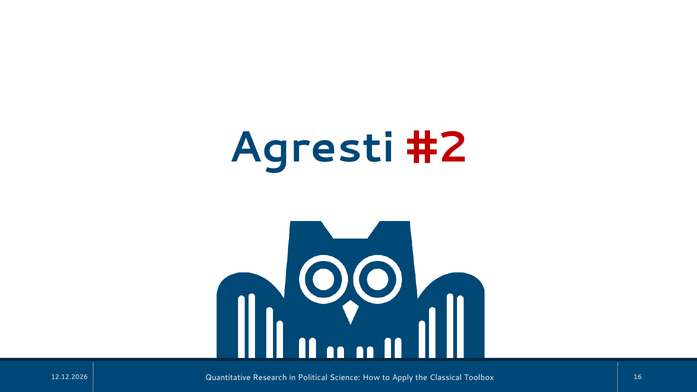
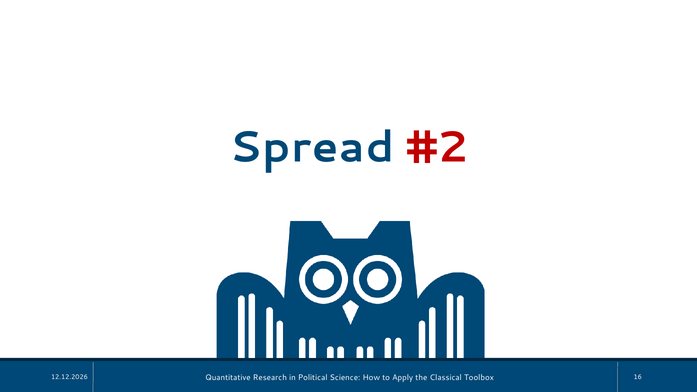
Agresti: Agresti -> Spread (312, 147)
